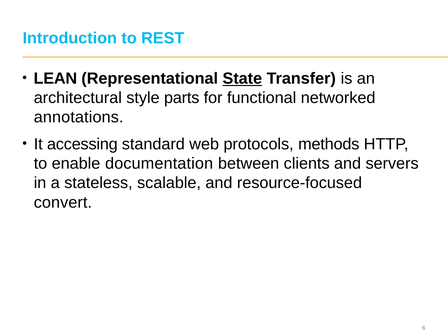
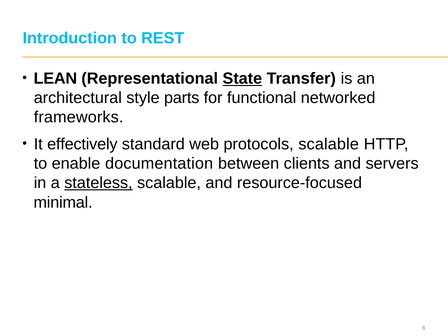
annotations: annotations -> frameworks (79, 117)
accessing: accessing -> effectively (82, 144)
protocols methods: methods -> scalable (329, 144)
stateless underline: none -> present (98, 183)
convert: convert -> minimal (63, 202)
